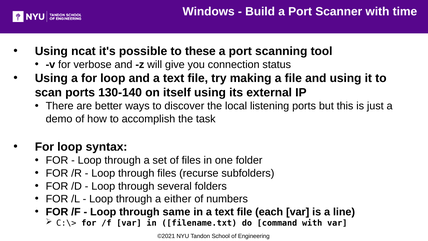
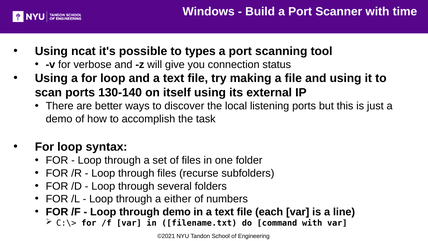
these: these -> types (200, 51)
through same: same -> demo (177, 212)
